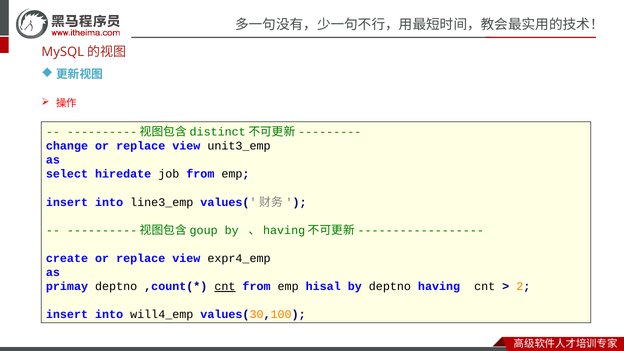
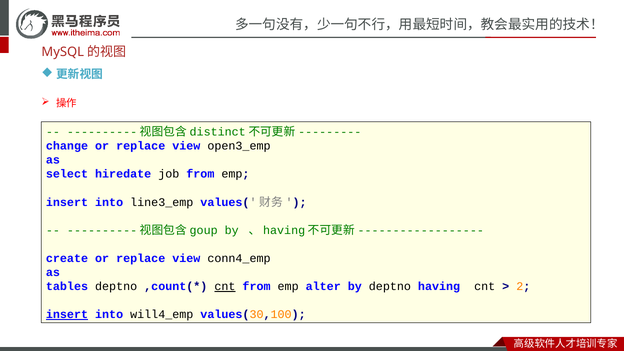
unit3_emp: unit3_emp -> open3_emp (239, 146)
expr4_emp: expr4_emp -> conn4_emp (239, 258)
primay: primay -> tables (67, 286)
hisal: hisal -> alter (323, 286)
insert underline: none -> present (67, 315)
